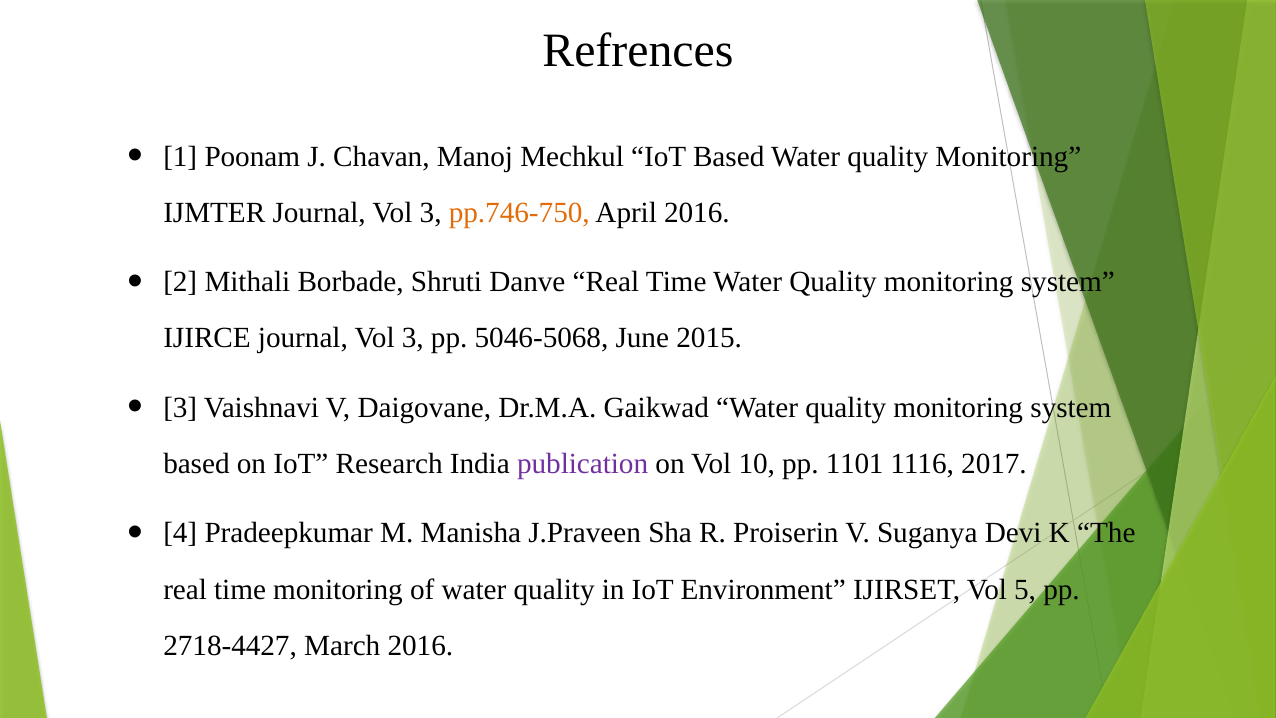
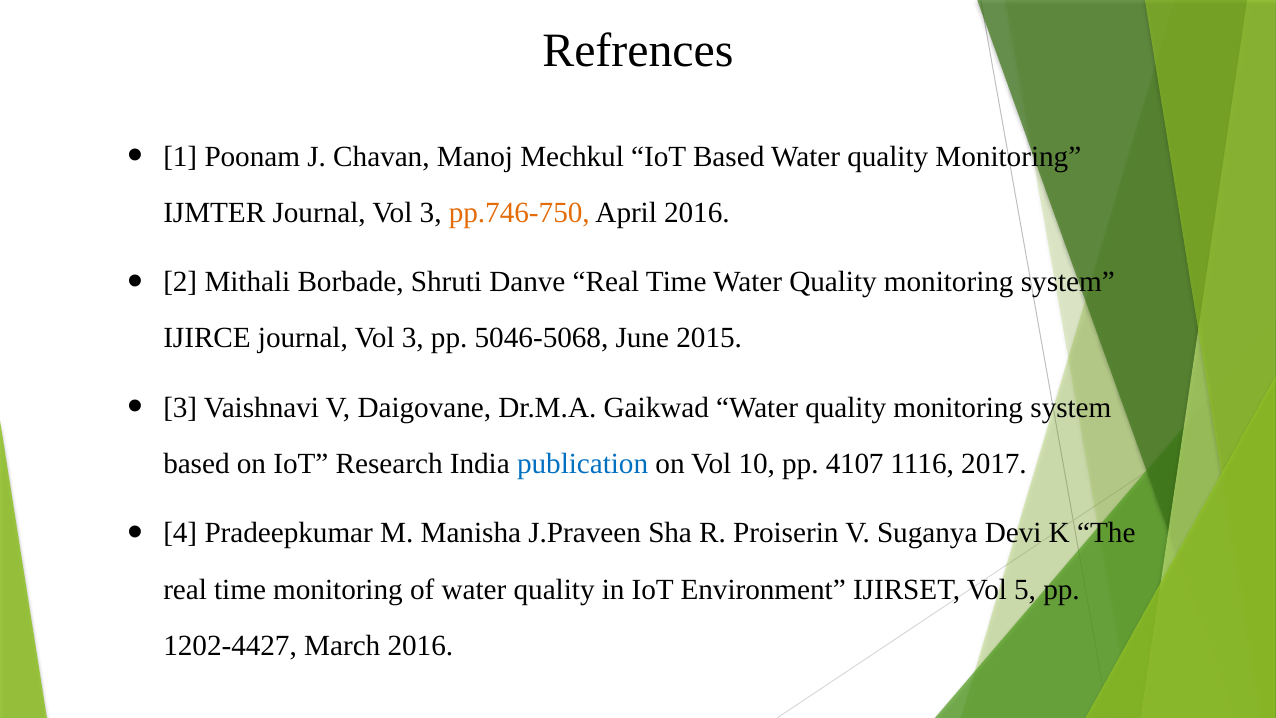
publication colour: purple -> blue (583, 464)
1101: 1101 -> 4107 (855, 464)
2718-4427: 2718-4427 -> 1202-4427 (230, 645)
